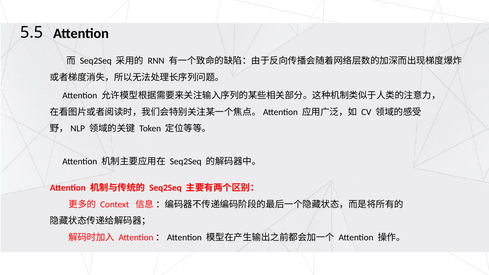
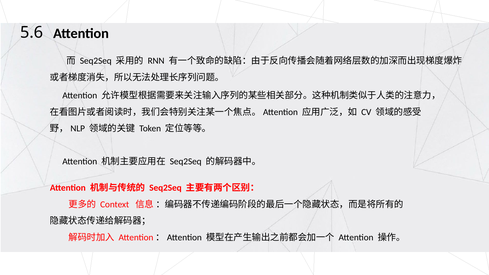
5.5: 5.5 -> 5.6 (32, 32)
